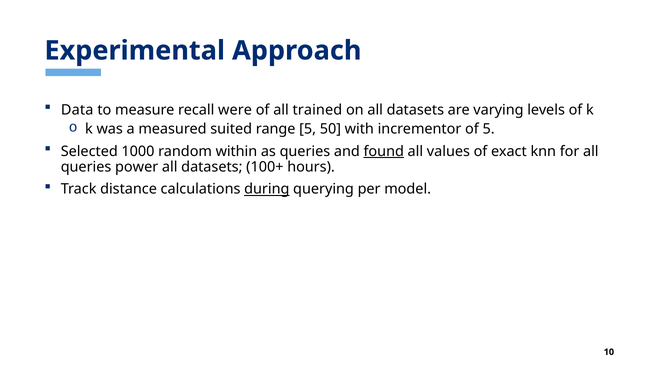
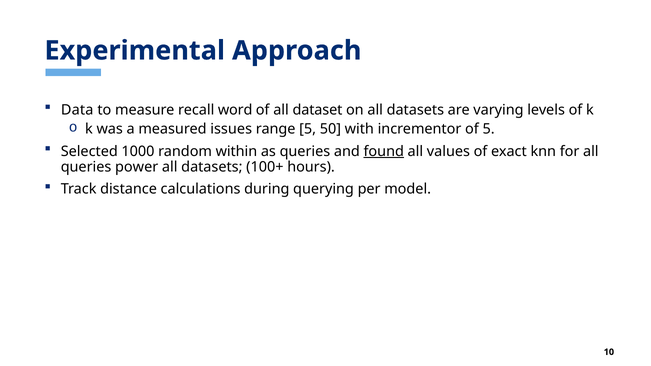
were: were -> word (235, 110)
trained: trained -> dataset (317, 110)
suited: suited -> issues (231, 129)
during underline: present -> none (267, 189)
